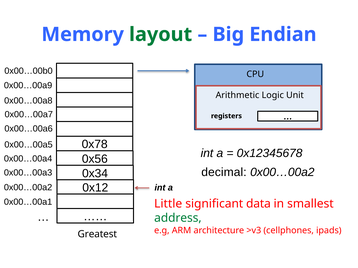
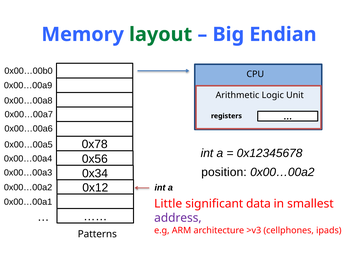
decimal: decimal -> position (224, 172)
address colour: green -> purple (178, 218)
Greatest: Greatest -> Patterns (97, 234)
